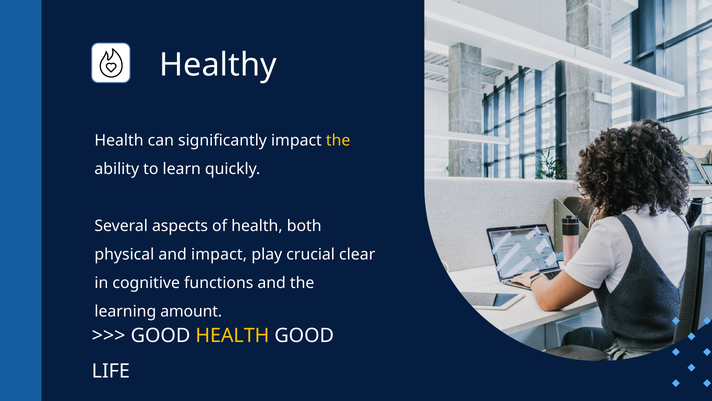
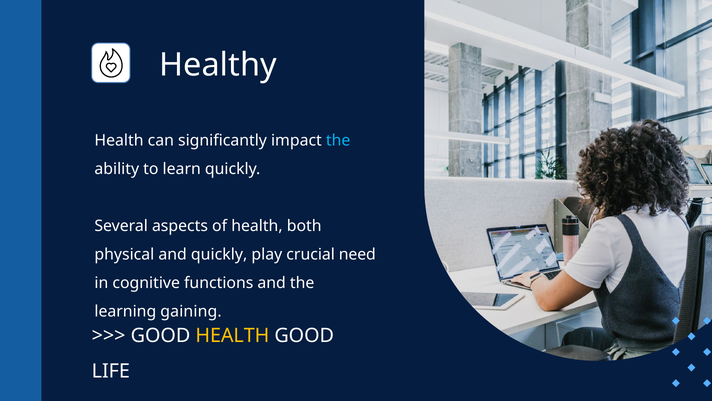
the colour: yellow -> light blue (338, 140)
and impact: impact -> quickly (219, 254)
clear: clear -> need (357, 254)
amount: amount -> gaining (191, 311)
